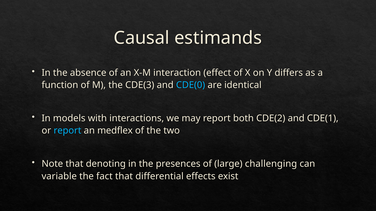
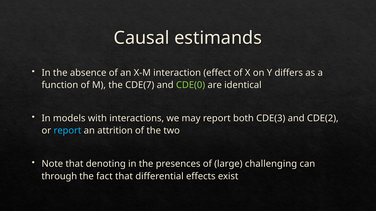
CDE(3: CDE(3 -> CDE(7 (140, 85)
CDE(0 colour: light blue -> light green (191, 85)
CDE(2: CDE(2 -> CDE(3 (271, 119)
CDE(1: CDE(1 -> CDE(2 (323, 119)
medflex: medflex -> attrition (115, 131)
variable: variable -> through (59, 177)
